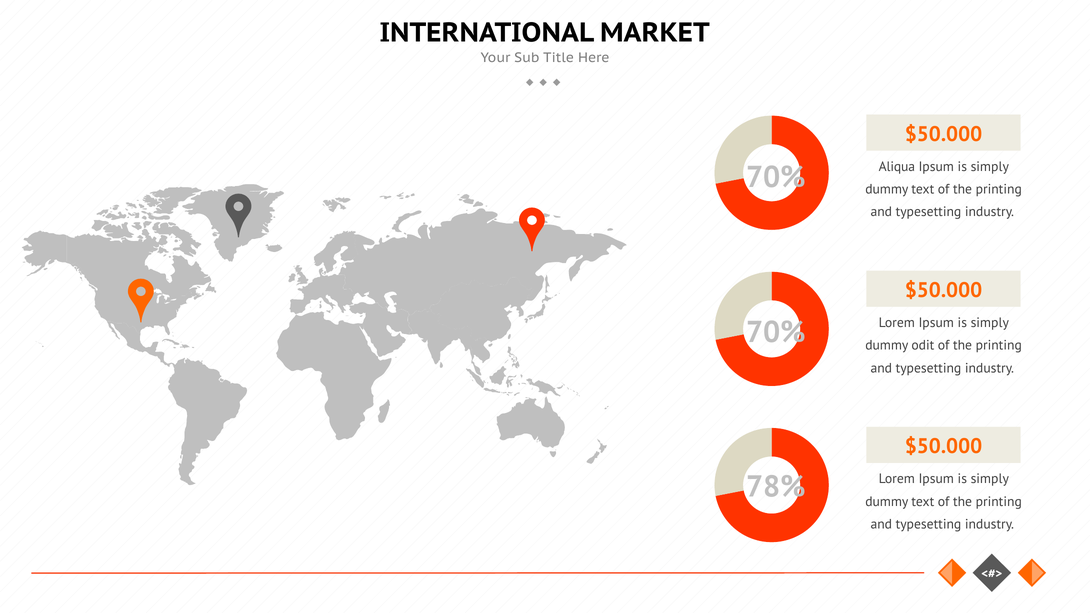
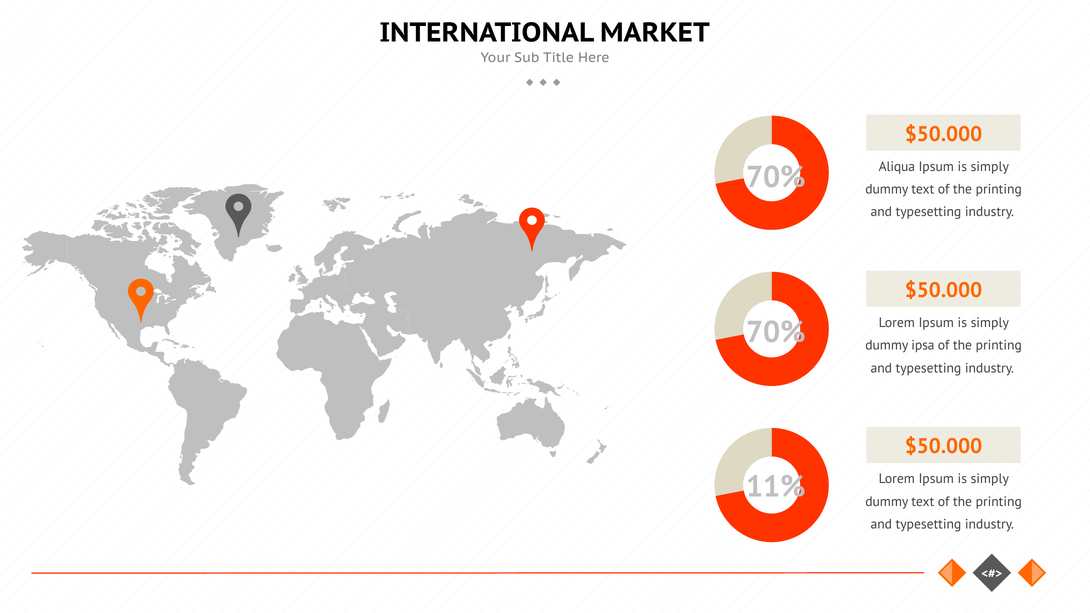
odit: odit -> ipsa (923, 345)
78%: 78% -> 11% (776, 487)
